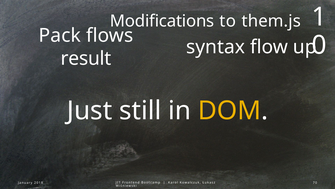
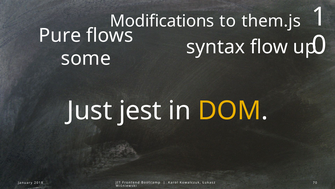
Pack: Pack -> Pure (60, 35)
result: result -> some (86, 58)
still: still -> jest (140, 110)
